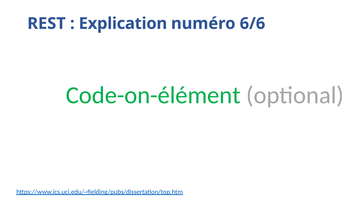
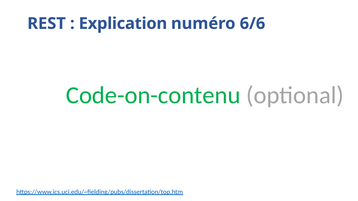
Code-on-élément: Code-on-élément -> Code-on-contenu (153, 95)
